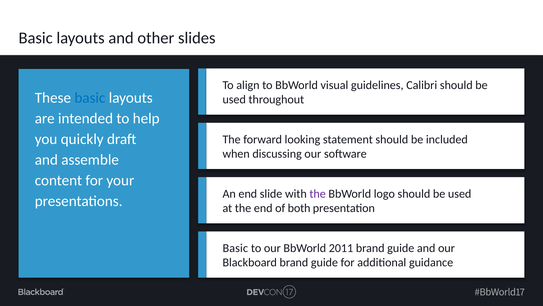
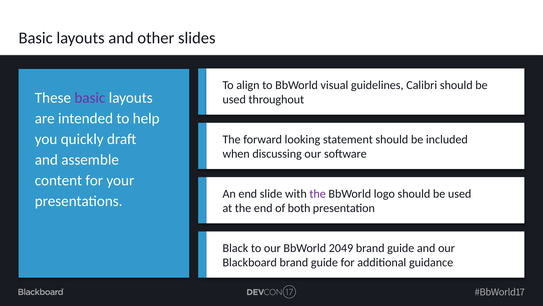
basic colour: blue -> purple (90, 98)
Basic: Basic -> Black (235, 248)
2011: 2011 -> 2049 (341, 248)
